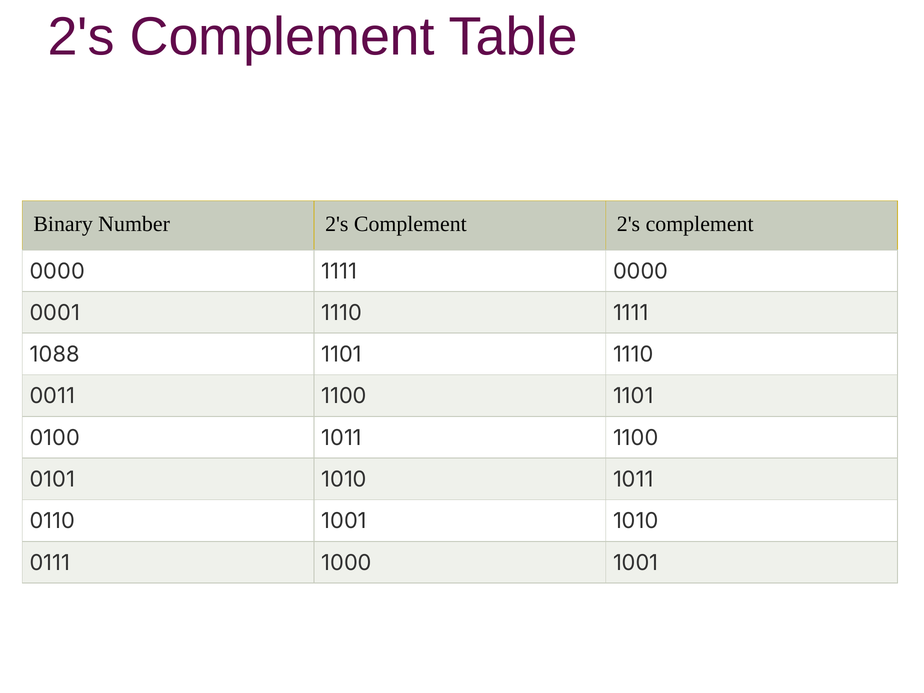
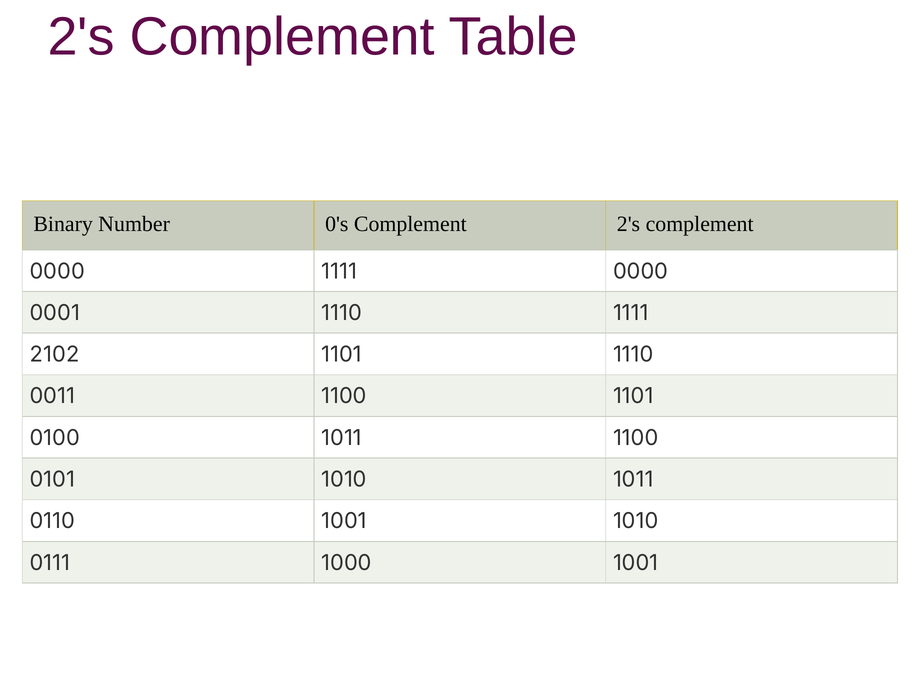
Number 2's: 2's -> 0's (337, 224)
1088: 1088 -> 2102 (55, 355)
